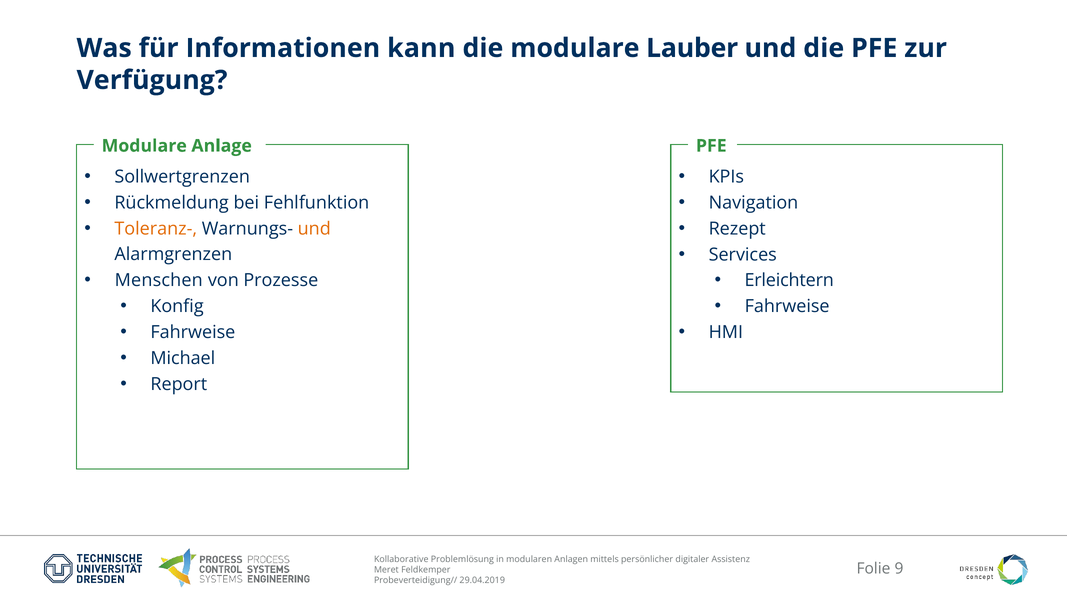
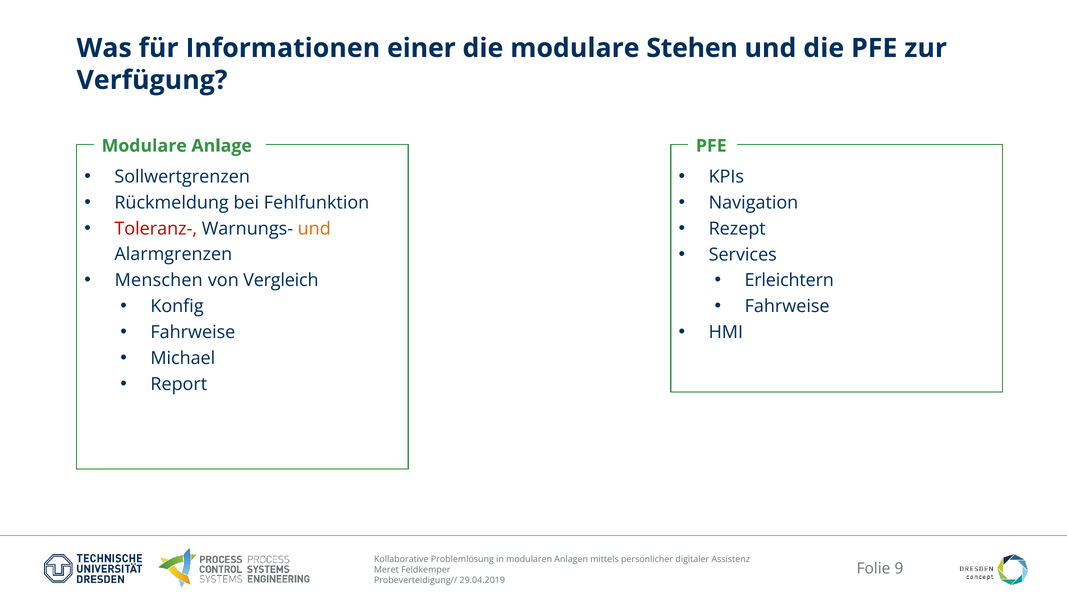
kann: kann -> einer (421, 48)
Lauber: Lauber -> Stehen (692, 48)
Toleranz- colour: orange -> red (156, 229)
Prozesse: Prozesse -> Vergleich (281, 281)
